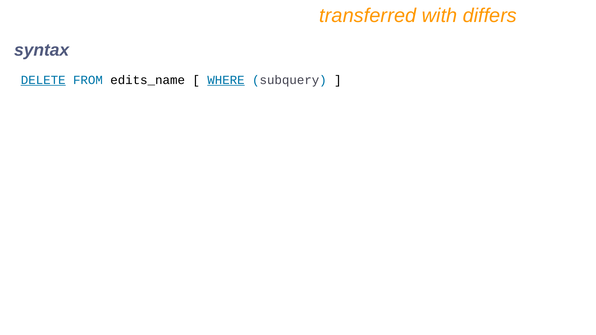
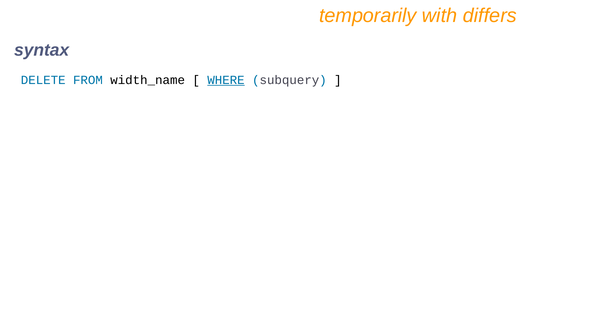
transferred: transferred -> temporarily (368, 16)
DELETE underline: present -> none (43, 80)
edits_name: edits_name -> width_name (148, 80)
